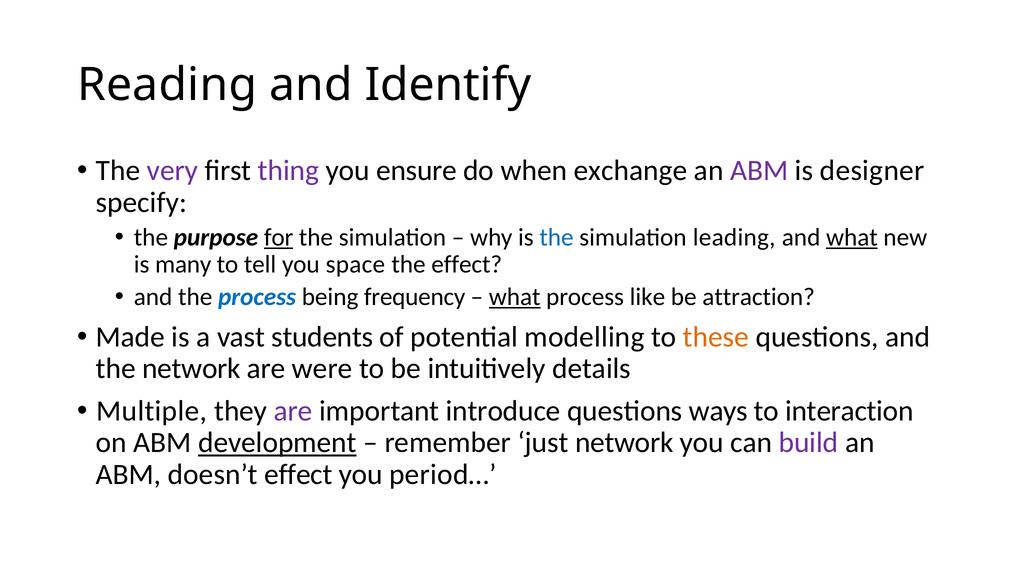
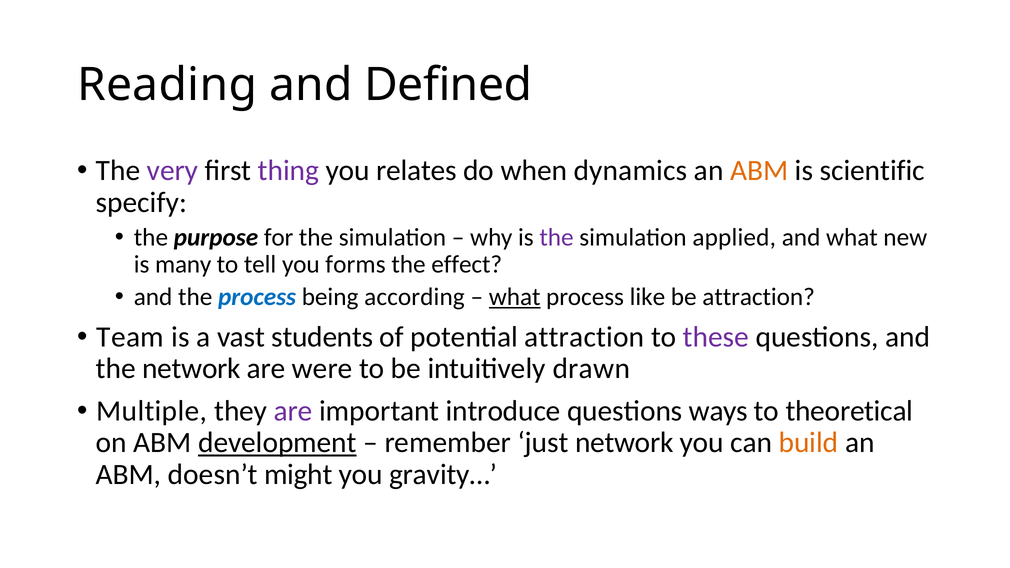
Identify: Identify -> Defined (448, 85)
ensure: ensure -> relates (417, 171)
exchange: exchange -> dynamics (631, 171)
ABM colour: purple -> orange (759, 171)
designer: designer -> scientific (872, 171)
for underline: present -> none (279, 237)
the colour: blue -> purple (557, 237)
leading: leading -> applied (734, 237)
what underline: present -> none (852, 237)
space: space -> forms (355, 265)
frequency: frequency -> according (414, 297)
Made: Made -> Team (130, 337)
potential modelling: modelling -> attraction (584, 337)
these colour: orange -> purple (716, 337)
details: details -> drawn (591, 369)
interaction: interaction -> theoretical (849, 411)
build colour: purple -> orange (808, 443)
doesn’t effect: effect -> might (298, 475)
period…: period… -> gravity… (443, 475)
